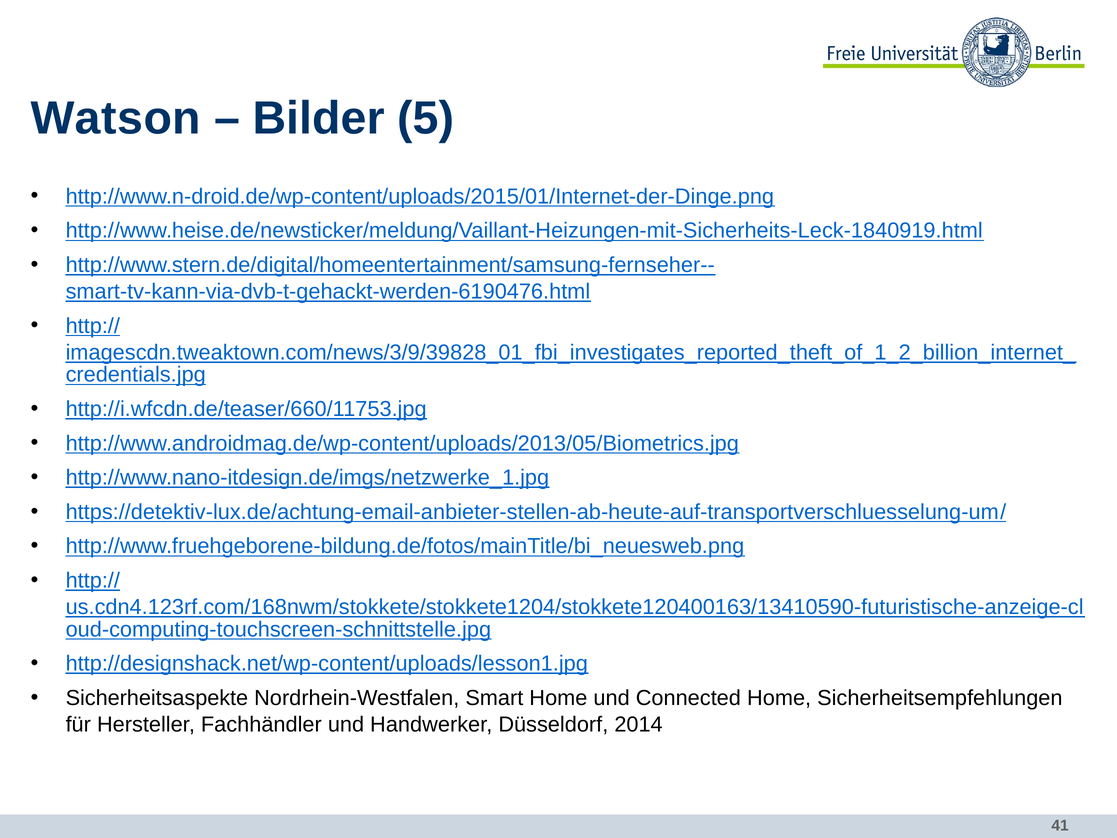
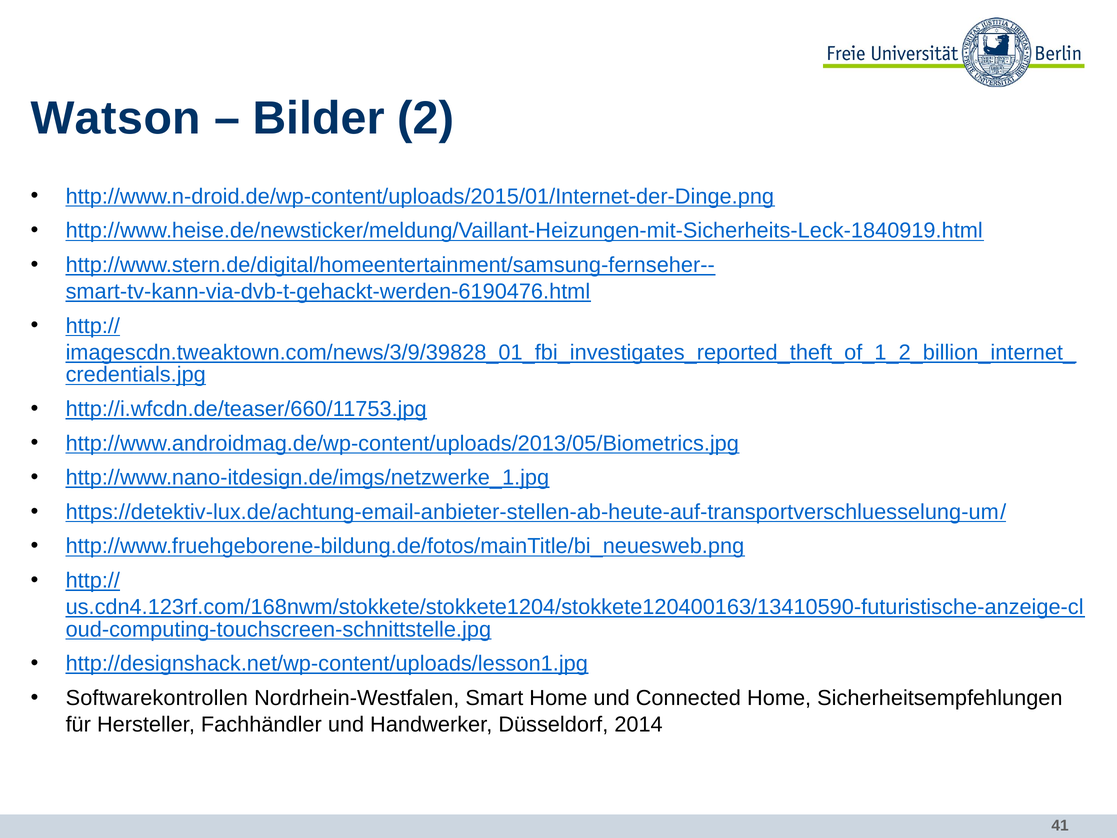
5: 5 -> 2 (426, 118)
Sicherheitsaspekte: Sicherheitsaspekte -> Softwarekontrollen (157, 698)
